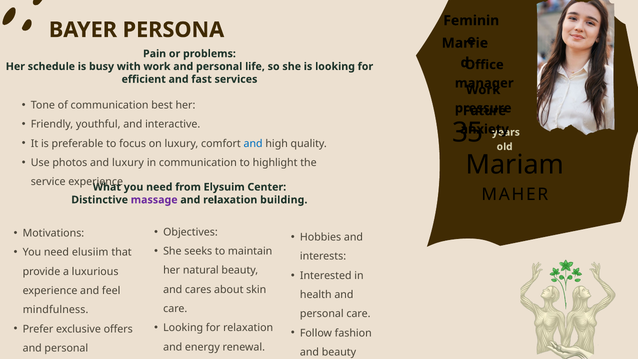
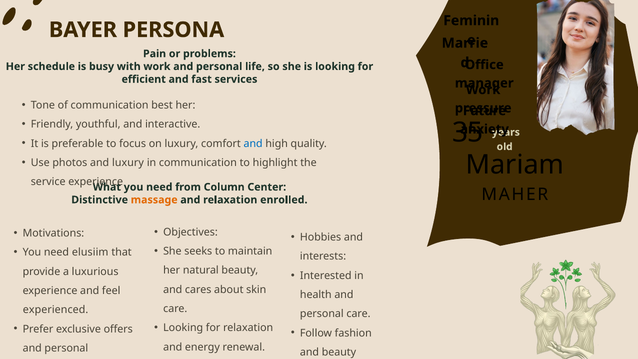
Elysuim: Elysuim -> Column (224, 187)
massage colour: purple -> orange (154, 200)
building: building -> enrolled (284, 200)
mindfulness: mindfulness -> experienced (56, 310)
